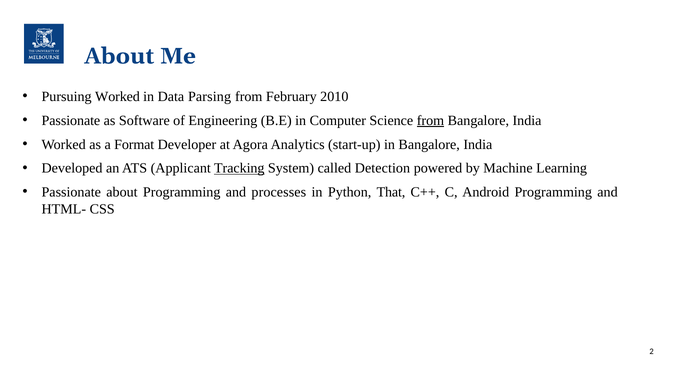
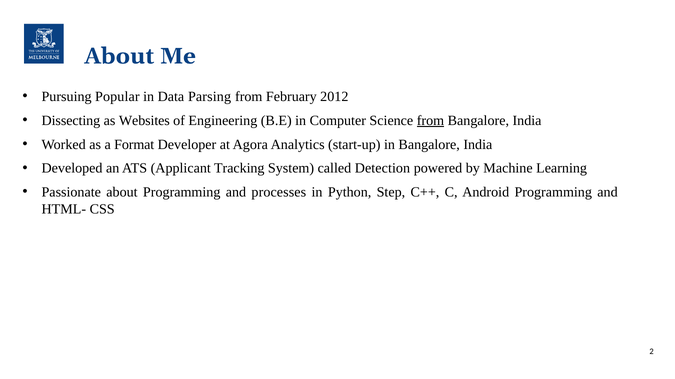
Pursuing Worked: Worked -> Popular (117, 97)
2010: 2010 -> 2012 (334, 97)
Passionate: Passionate -> Dissecting (71, 121)
Software: Software -> Websites (144, 121)
Tracking underline: present -> none (239, 169)
That: That -> Step (391, 192)
